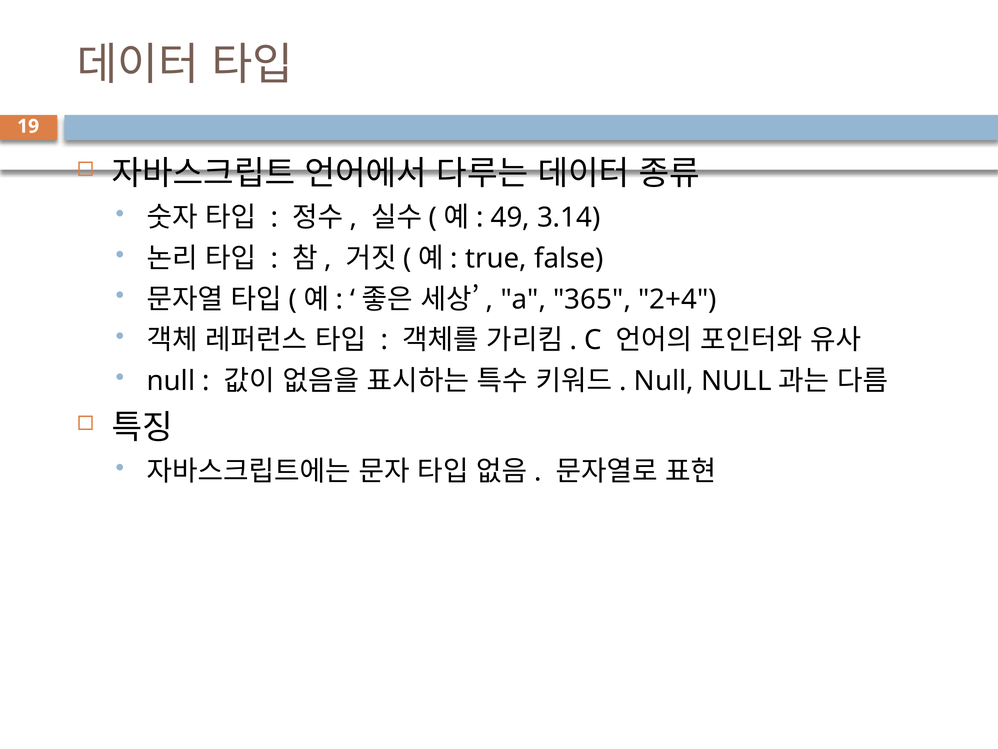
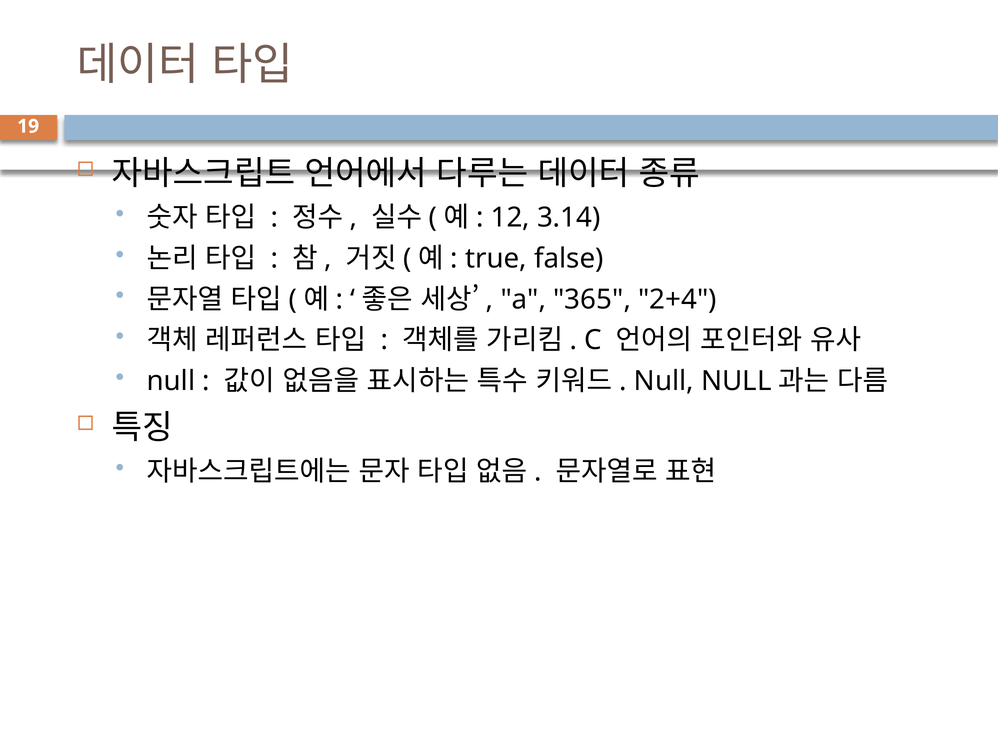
49: 49 -> 12 (510, 217)
